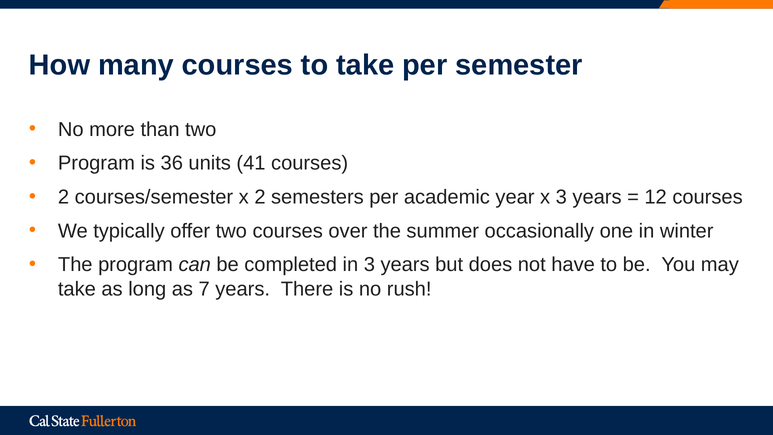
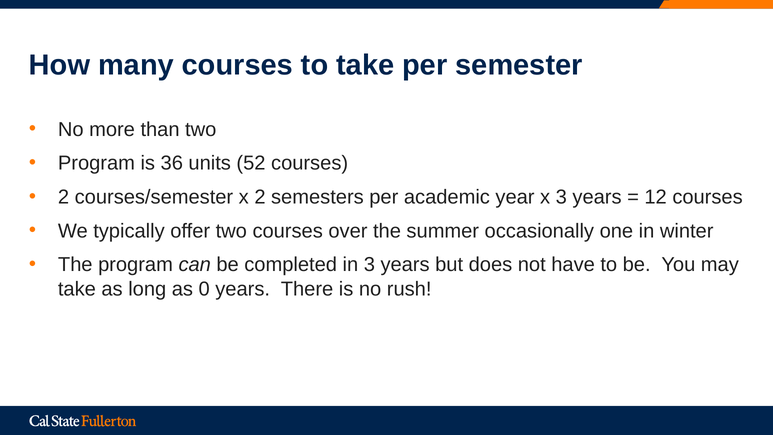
41: 41 -> 52 (251, 163)
7: 7 -> 0 (204, 289)
